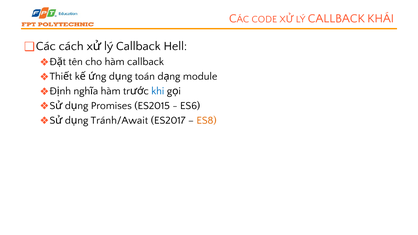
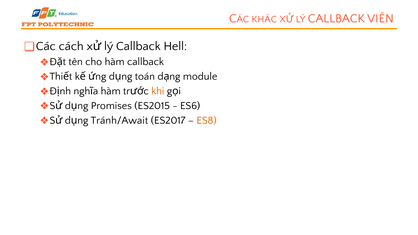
CODE: CODE -> KHÁC (264, 19)
KHÁI: KHÁI -> VIÊN (381, 19)
khi colour: blue -> orange (158, 91)
